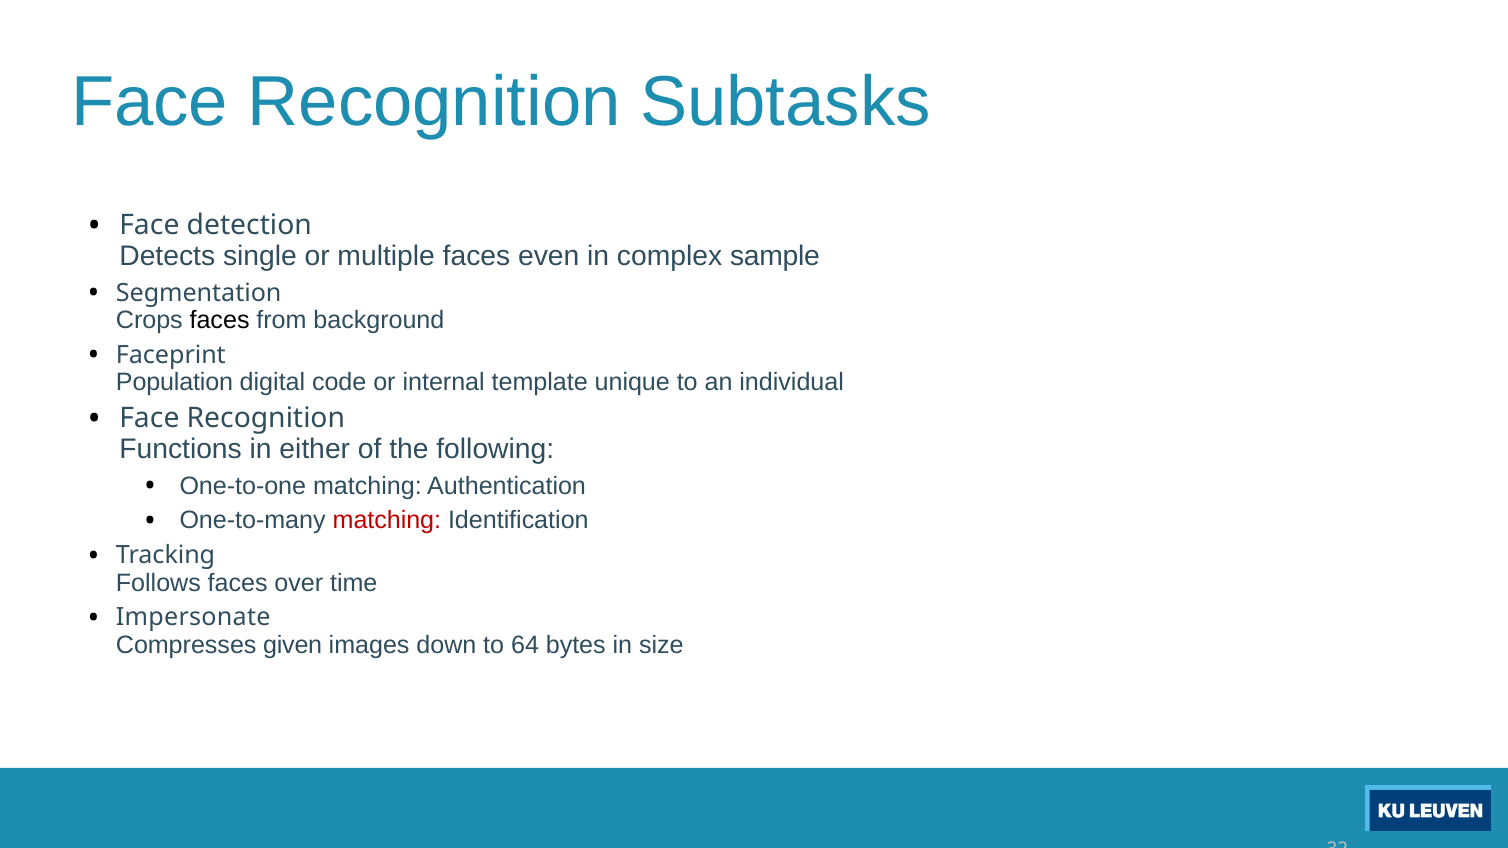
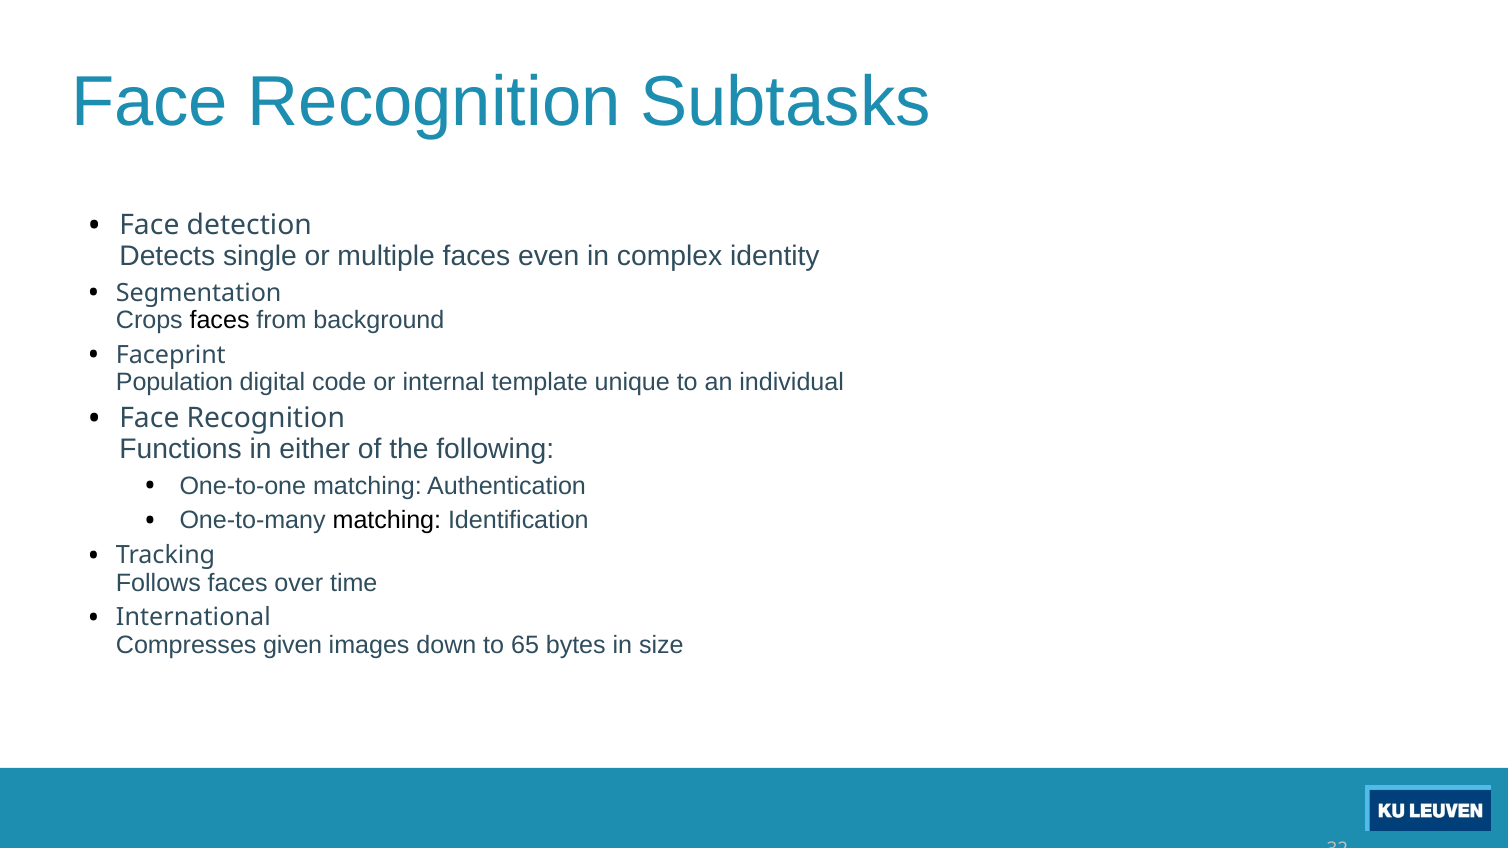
sample: sample -> identity (775, 256)
matching colour: red -> black (387, 521)
Impersonate: Impersonate -> International (193, 618)
64: 64 -> 65 (525, 645)
